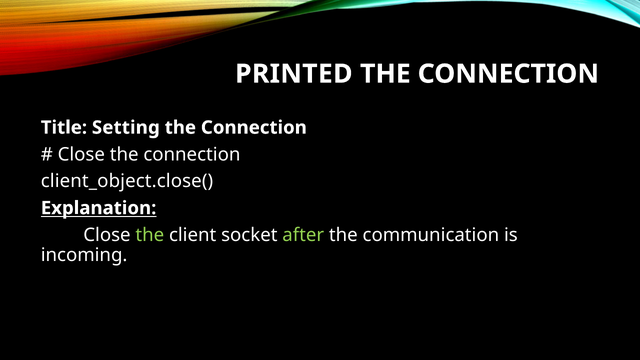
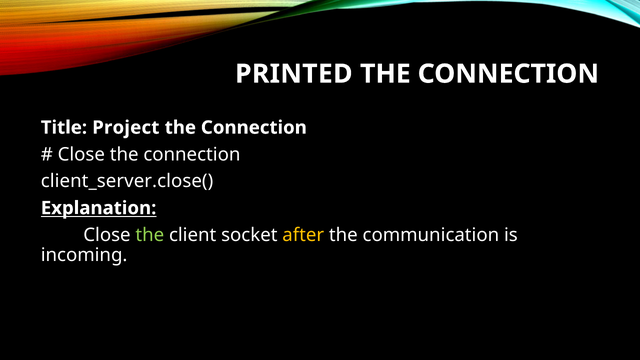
Setting: Setting -> Project (126, 128)
client_object.close(: client_object.close( -> client_server.close( (127, 181)
after colour: light green -> yellow (303, 235)
